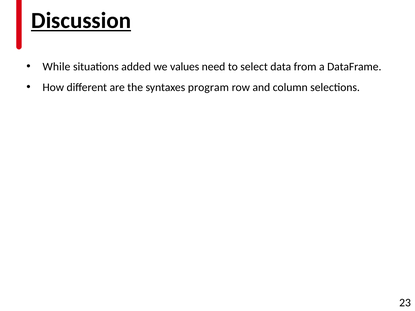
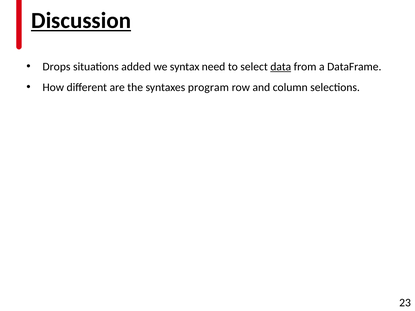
While: While -> Drops (56, 67)
values: values -> syntax (185, 67)
data underline: none -> present (281, 67)
